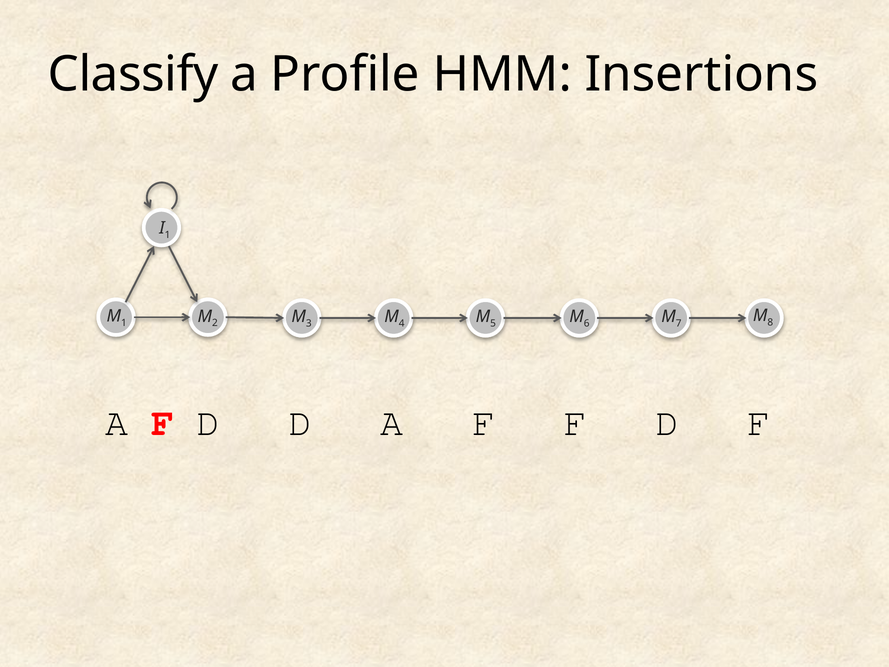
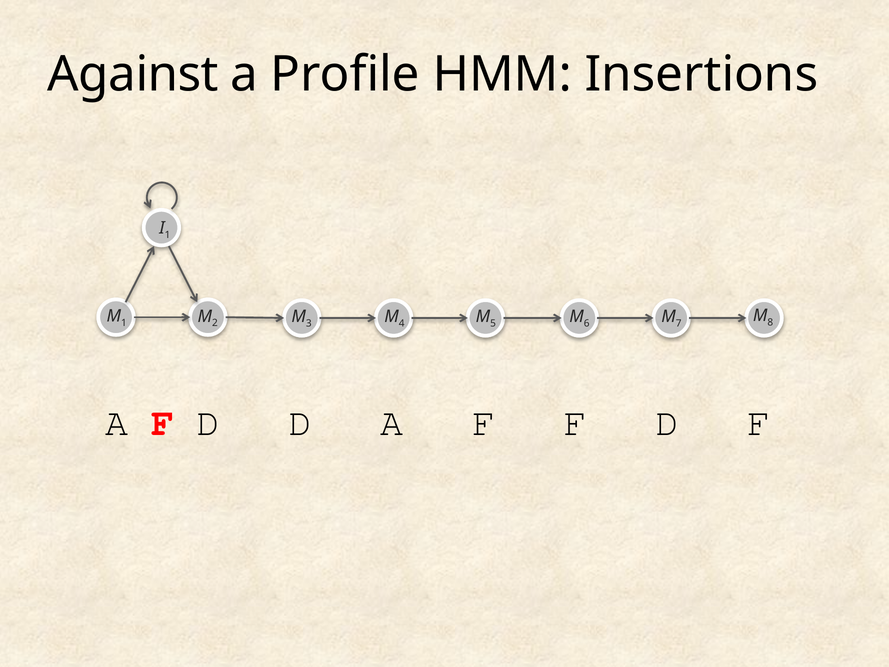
Classify: Classify -> Against (133, 74)
